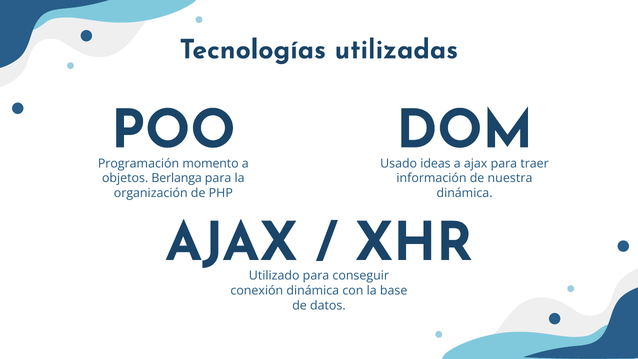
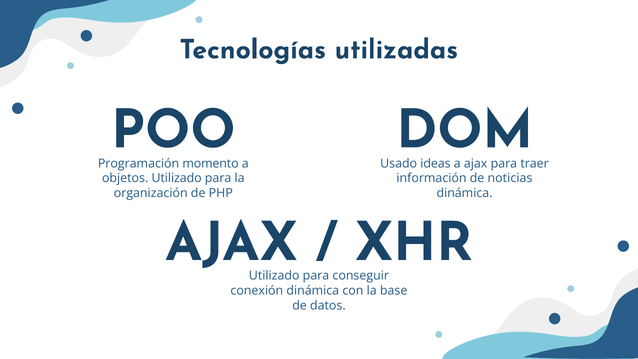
objetos Berlanga: Berlanga -> Utilizado (177, 178)
nuestra: nuestra -> noticias (510, 178)
